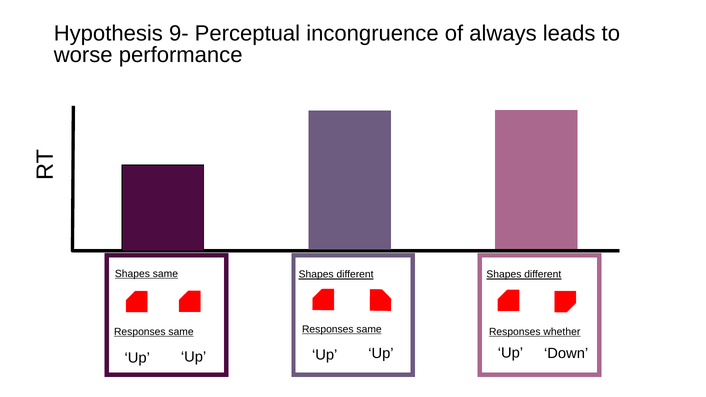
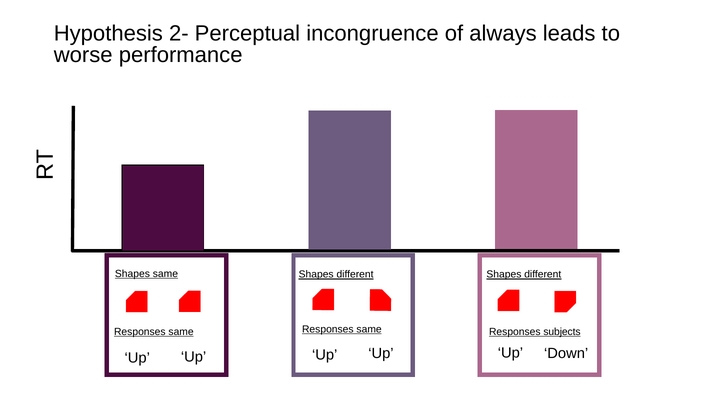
9-: 9- -> 2- (179, 34)
whether: whether -> subjects (562, 332)
